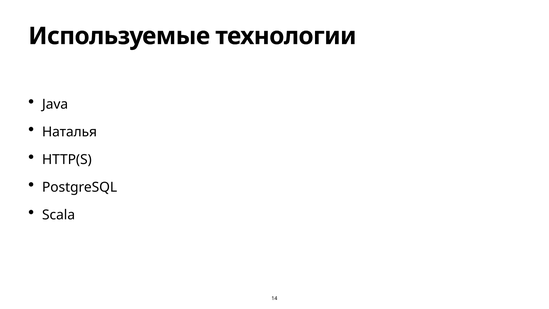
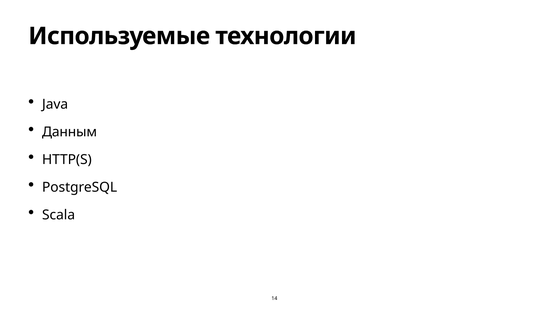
Наталья: Наталья -> Данным (70, 132)
